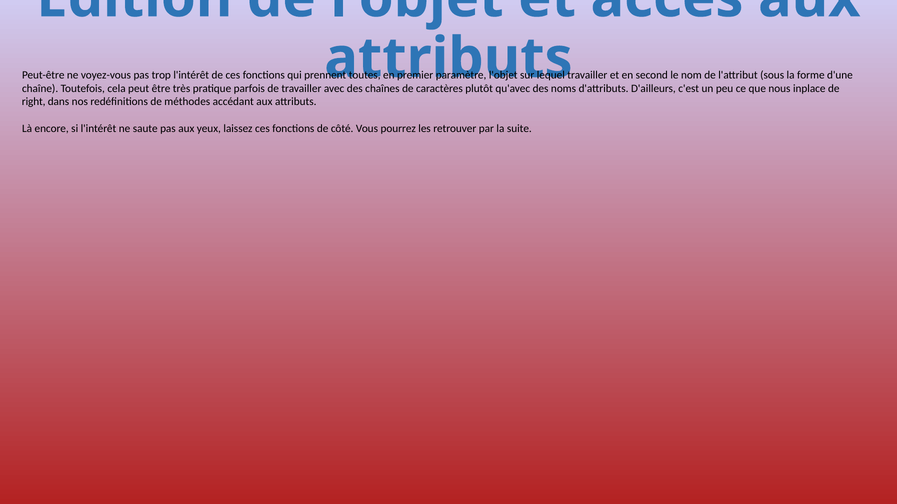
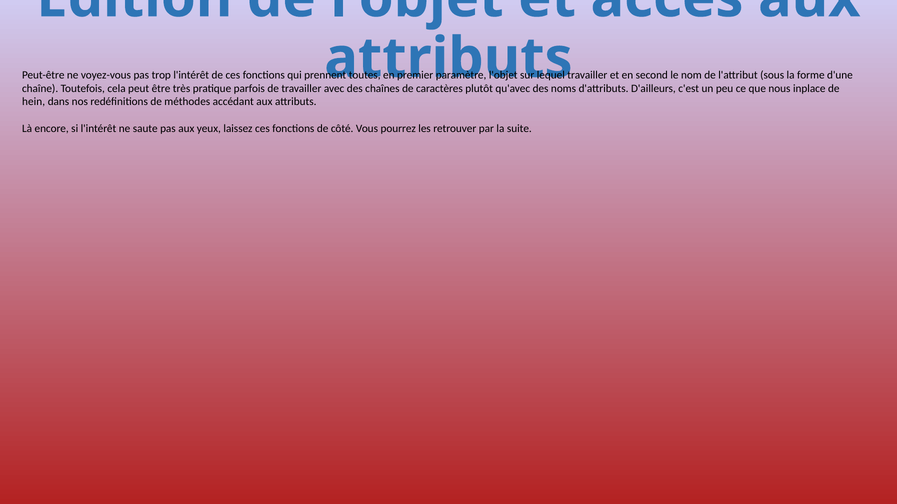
right: right -> hein (34, 102)
